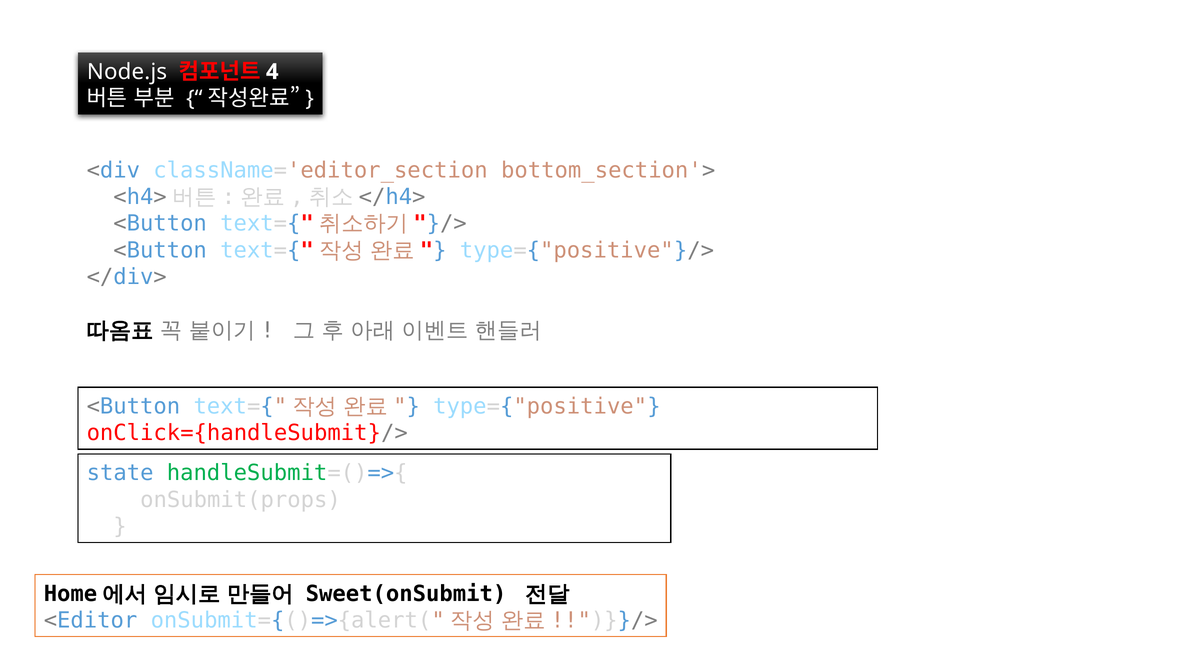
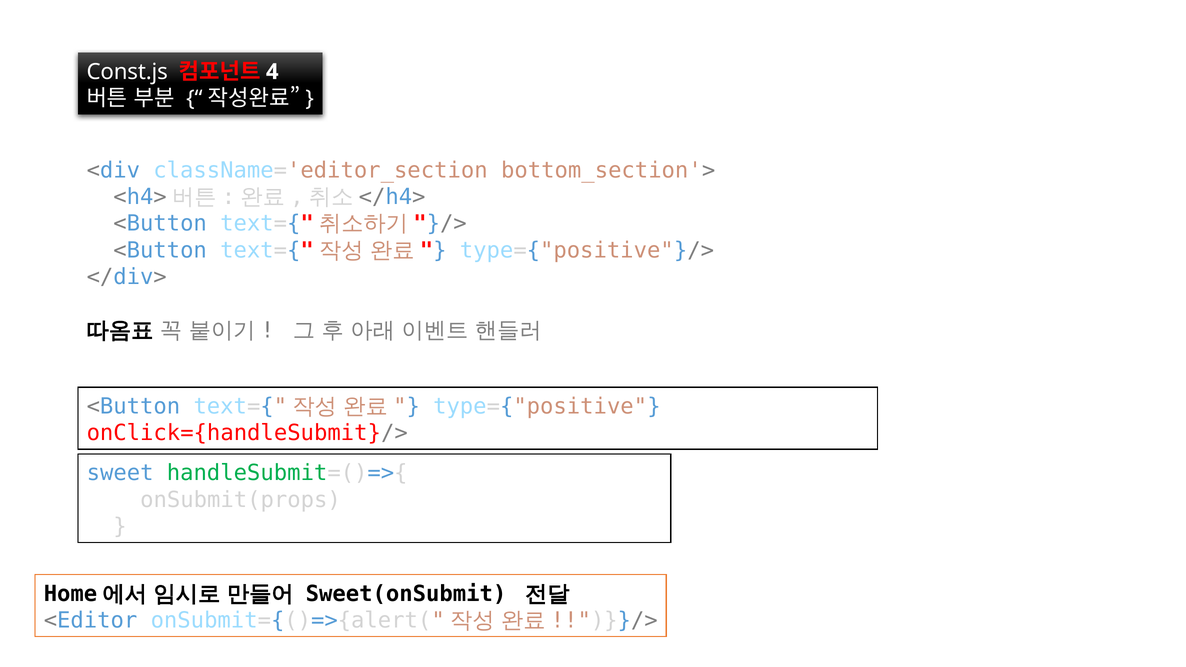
Node.js: Node.js -> Const.js (127, 72)
state: state -> sweet (120, 473)
